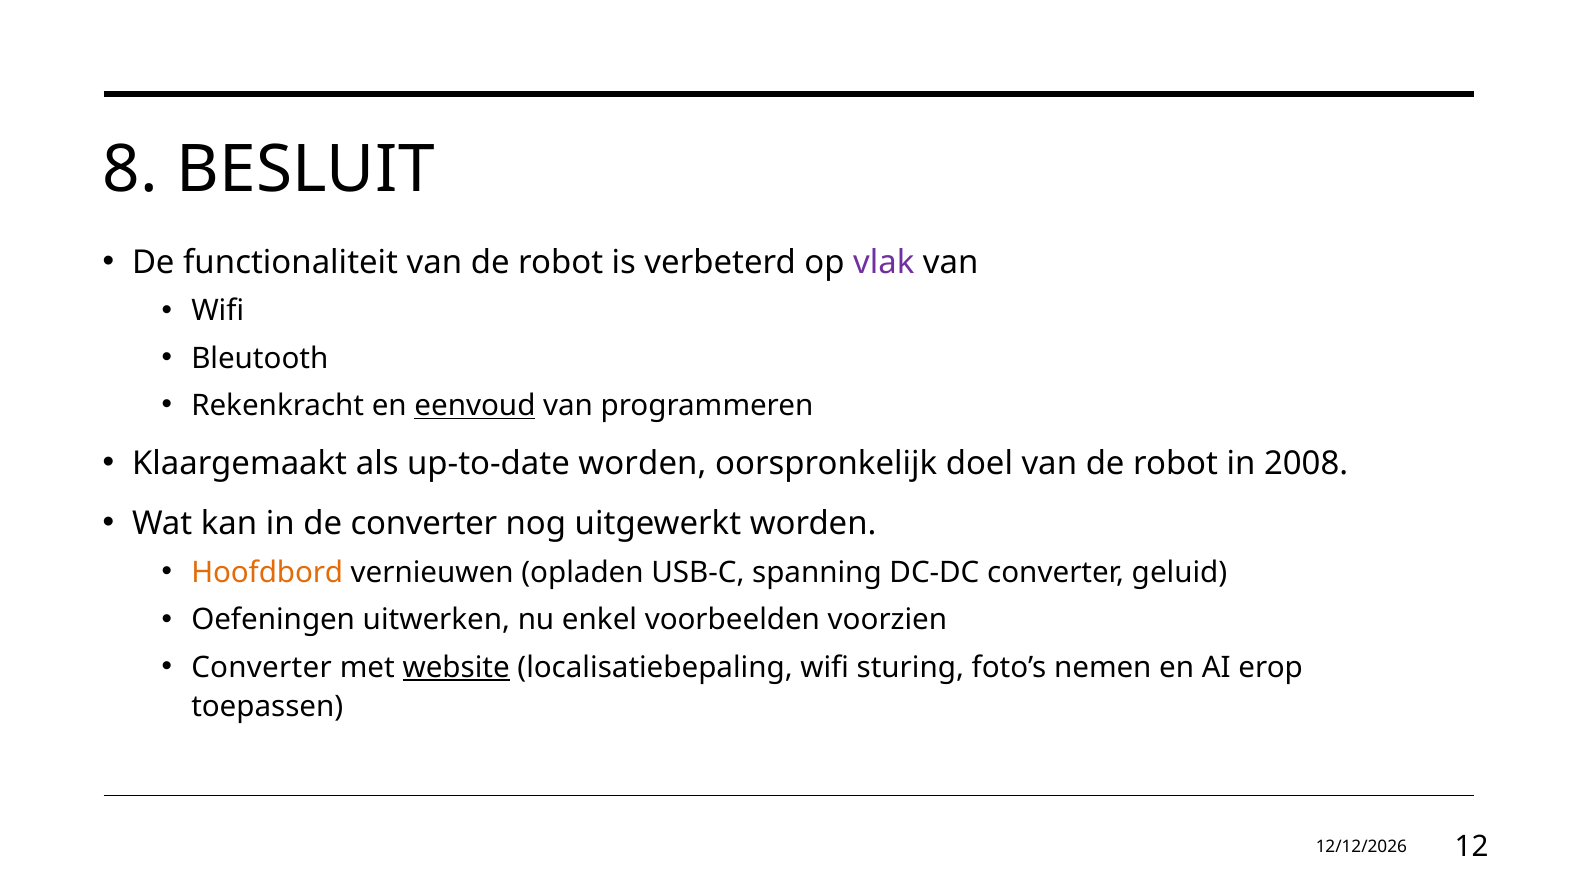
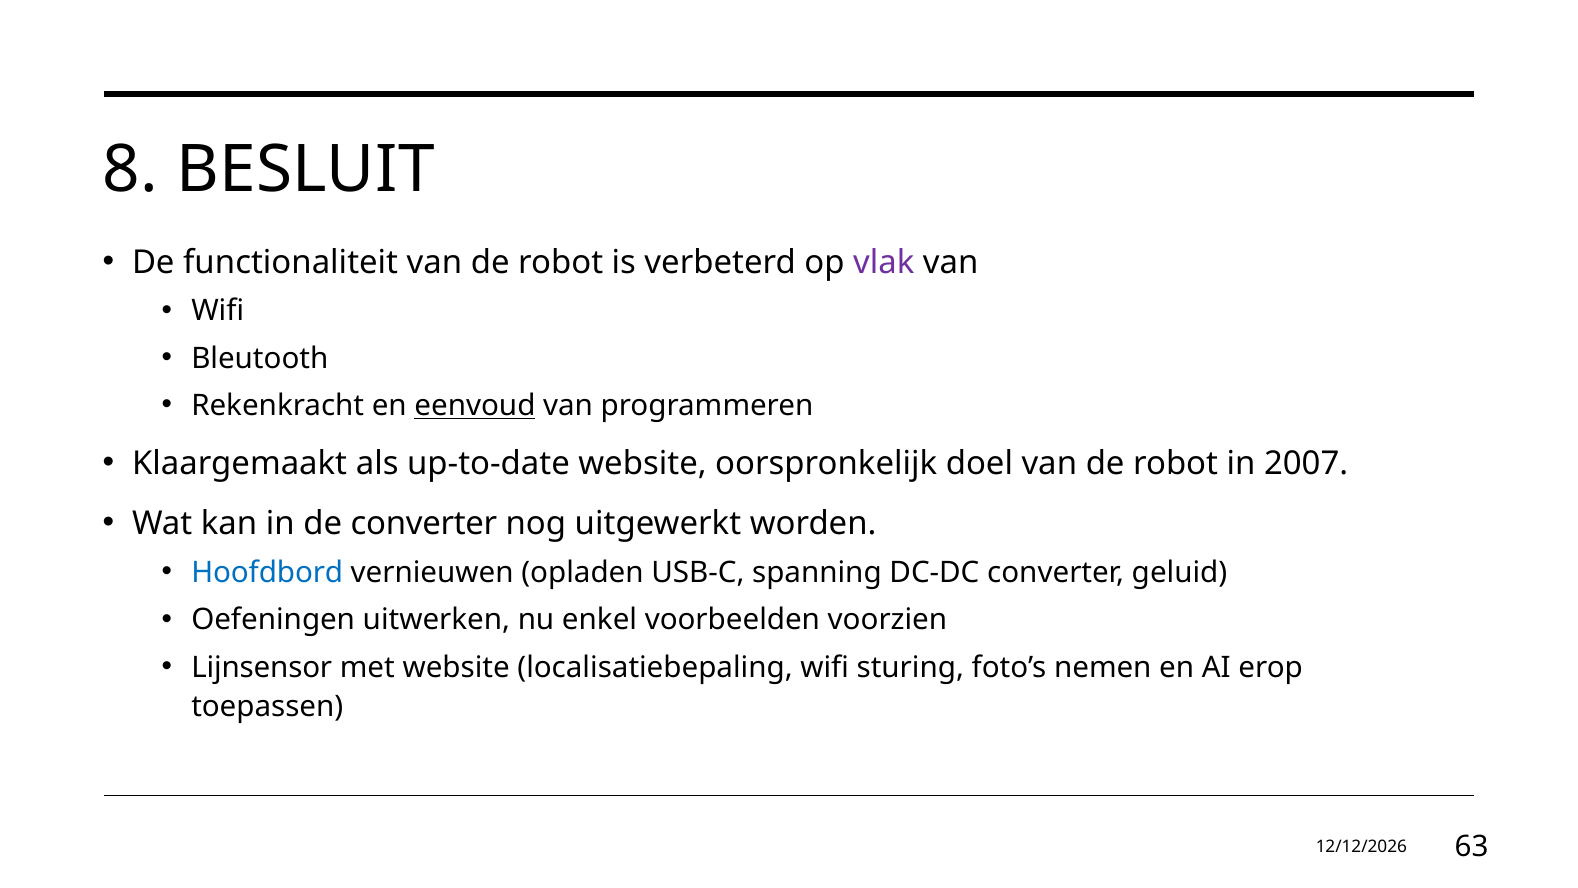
up-to-date worden: worden -> website (643, 464)
2008: 2008 -> 2007 (1306, 464)
Hoofdbord colour: orange -> blue (267, 572)
Converter: Converter -> Lijnsensor (262, 667)
website underline: present -> none (456, 667)
12: 12 -> 63 (1472, 846)
